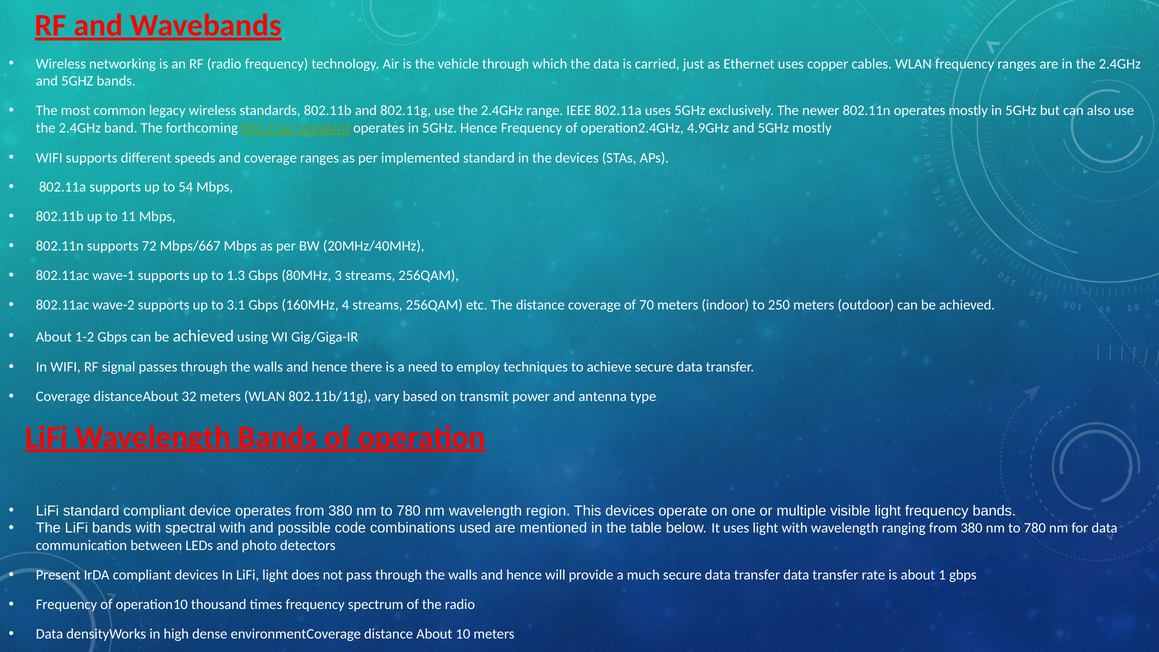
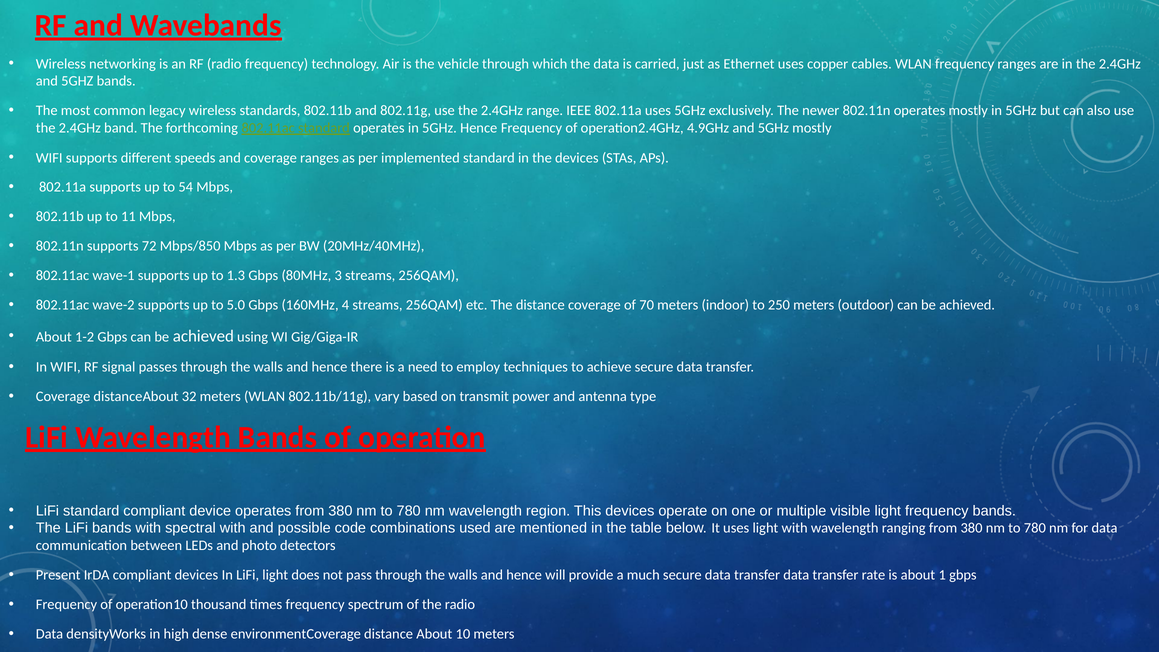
Mbps/667: Mbps/667 -> Mbps/850 (190, 246)
3.1: 3.1 -> 5.0 (236, 305)
